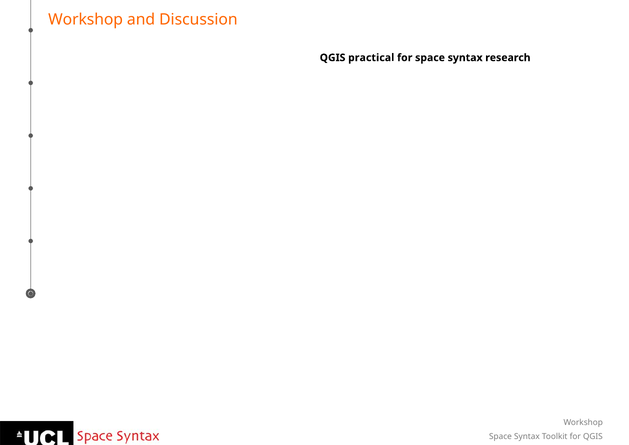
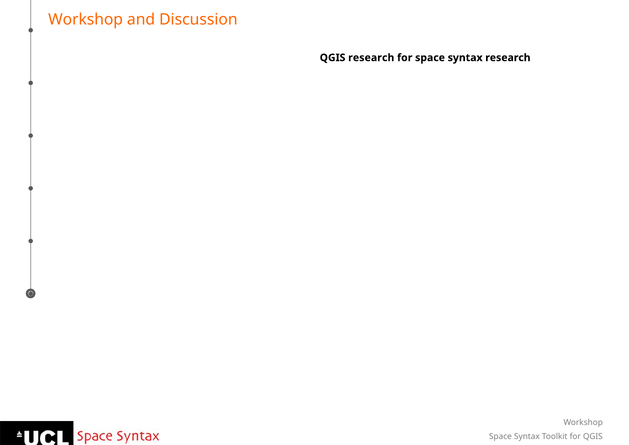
QGIS practical: practical -> research (371, 58)
